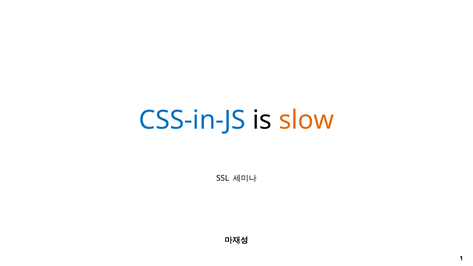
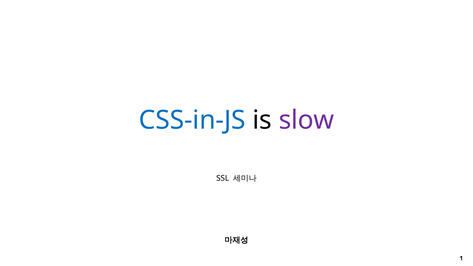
slow colour: orange -> purple (306, 120)
